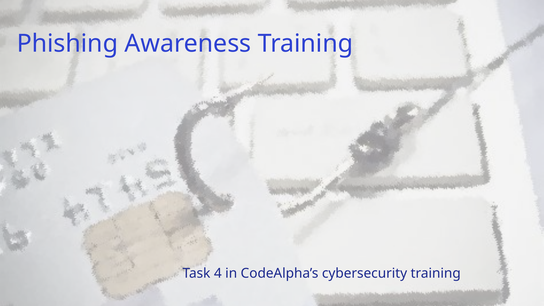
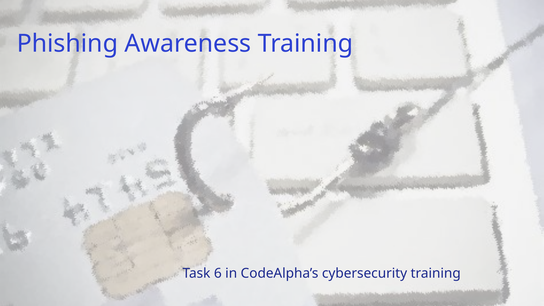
4: 4 -> 6 (218, 273)
